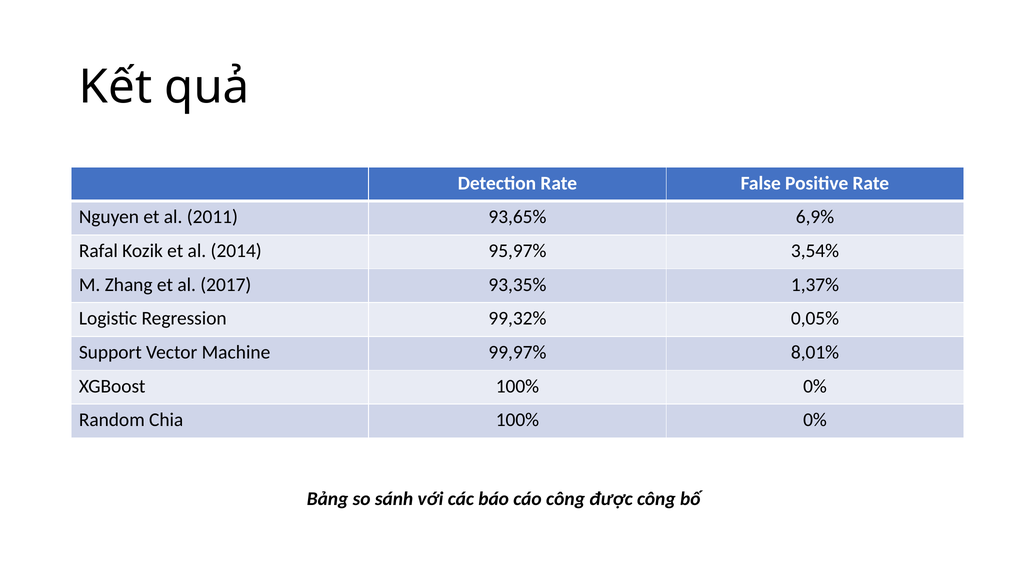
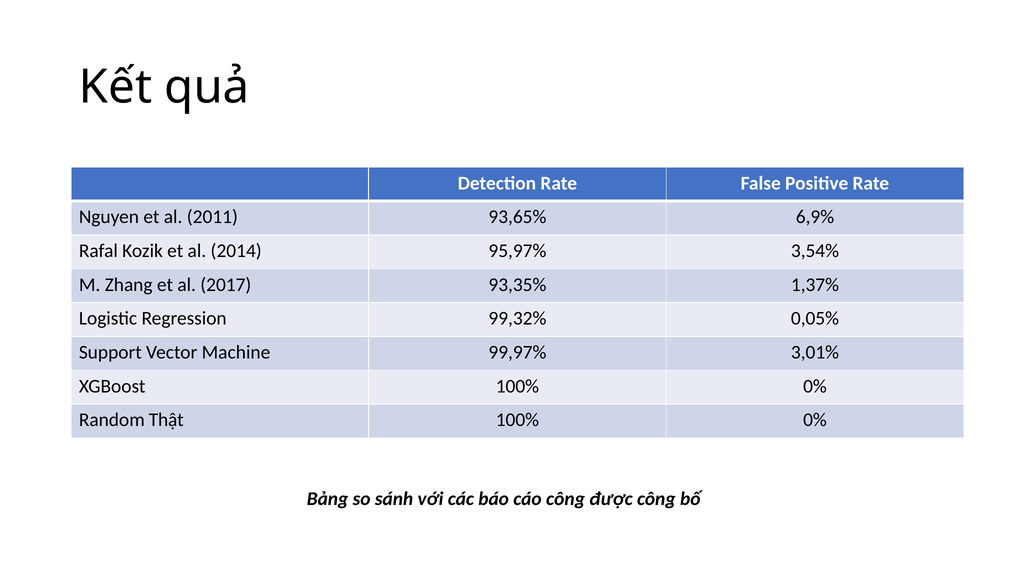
8,01%: 8,01% -> 3,01% (815, 353)
Chia: Chia -> Thật (166, 420)
